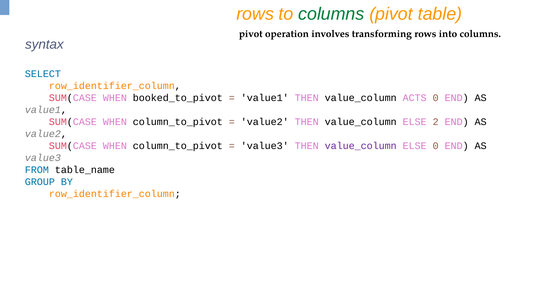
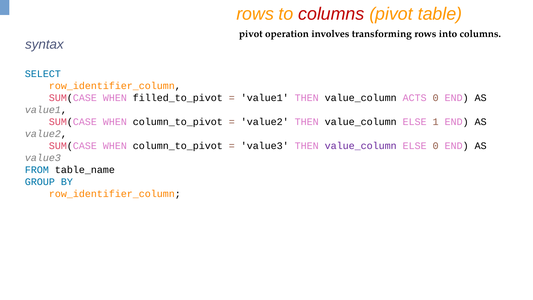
columns colour: green -> red (331, 14)
booked_to_pivot: booked_to_pivot -> filled_to_pivot (178, 98)
2: 2 -> 1 (436, 122)
